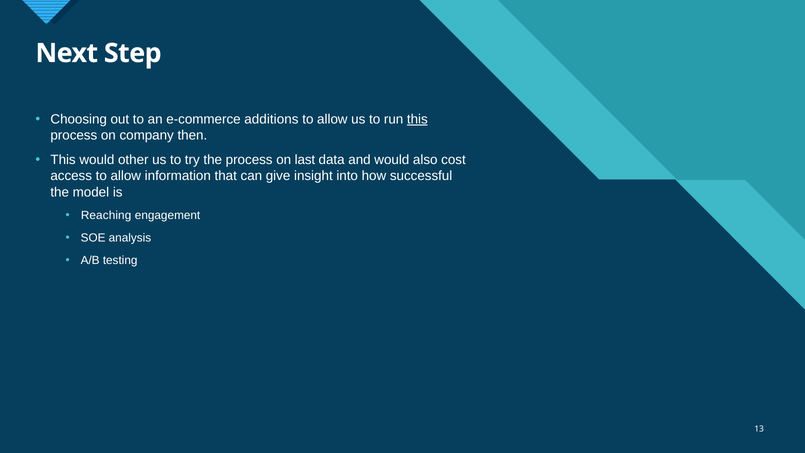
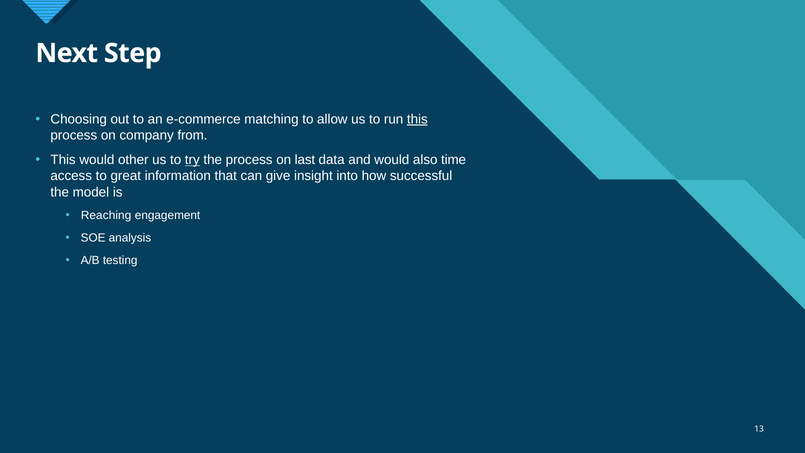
additions: additions -> matching (271, 119)
then: then -> from (192, 135)
try underline: none -> present (192, 160)
cost: cost -> time (454, 160)
access to allow: allow -> great (126, 176)
